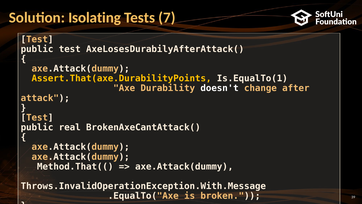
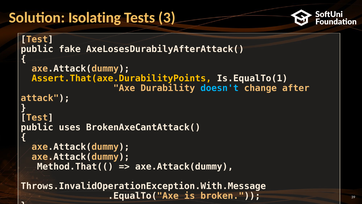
7: 7 -> 3 (167, 18)
public test: test -> fake (70, 49)
doesn't colour: white -> light blue (220, 88)
real: real -> uses (70, 127)
